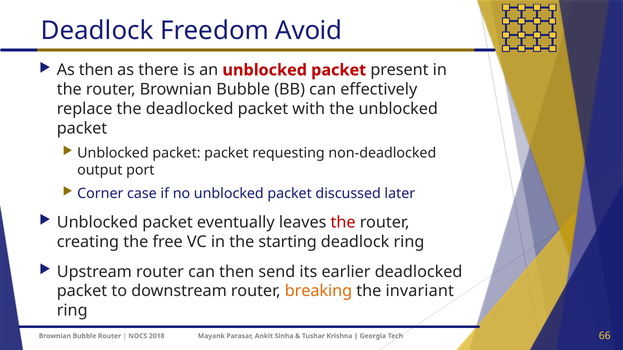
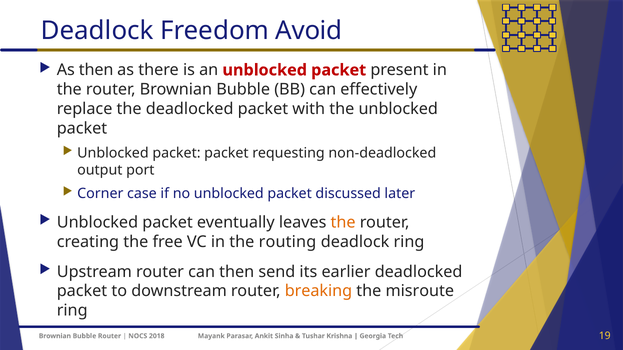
the colour: red -> orange (343, 223)
starting: starting -> routing (287, 242)
invariant: invariant -> misroute (420, 292)
66: 66 -> 19 (605, 336)
